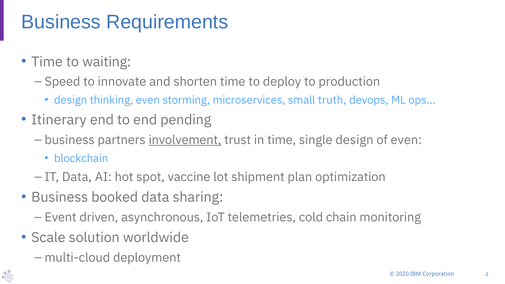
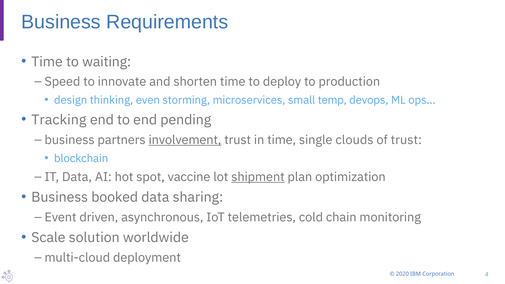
truth: truth -> temp (332, 100)
Itinerary: Itinerary -> Tracking (59, 120)
single design: design -> clouds (354, 140)
of even: even -> trust (406, 140)
shipment underline: none -> present (258, 177)
